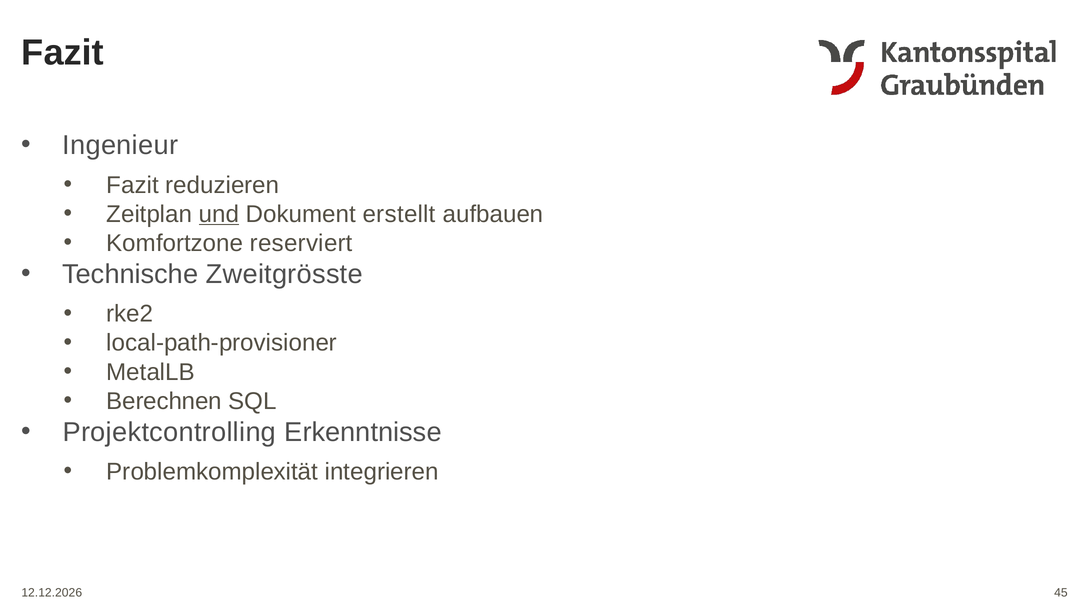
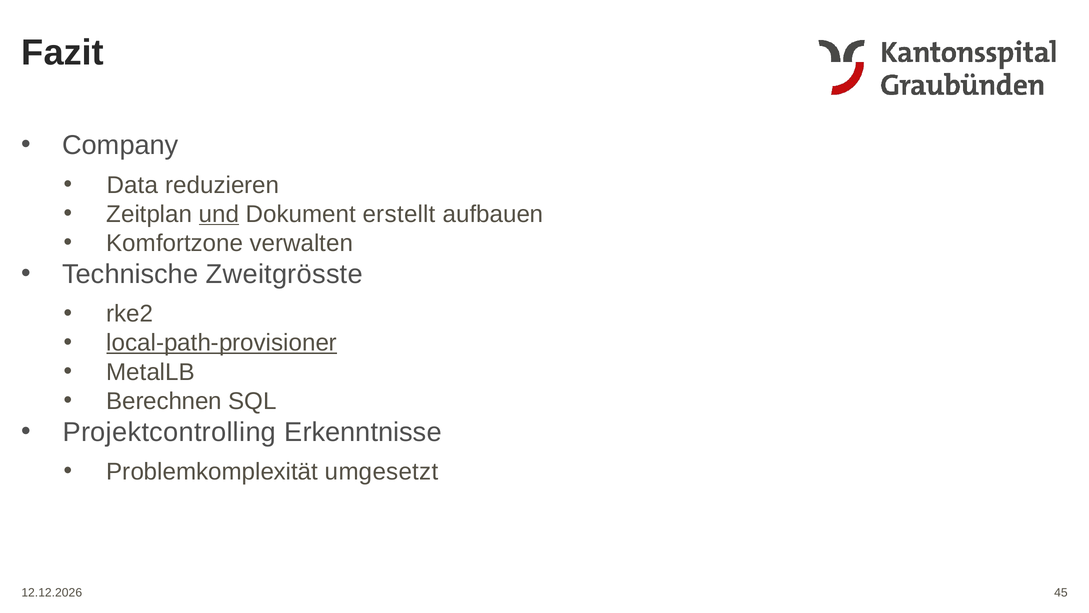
Ingenieur: Ingenieur -> Company (120, 145)
Fazit: Fazit -> Data (132, 185)
reserviert: reserviert -> verwalten (301, 243)
local-path-provisioner underline: none -> present (222, 343)
integrieren: integrieren -> umgesetzt (382, 472)
